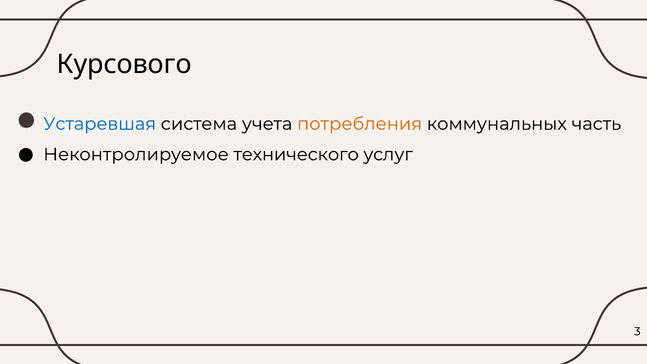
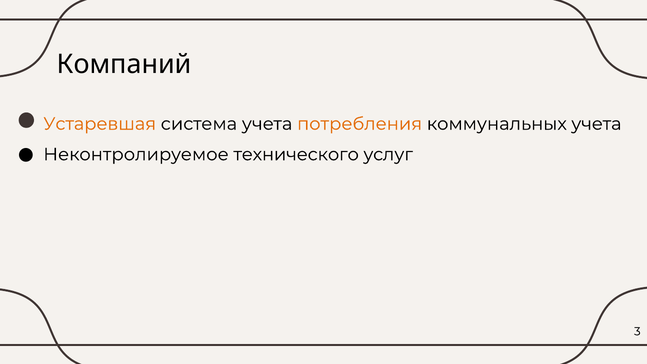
Курсового: Курсового -> Компаний (124, 64)
Устаревшая colour: blue -> orange (100, 124)
коммунальных часть: часть -> учета (596, 124)
